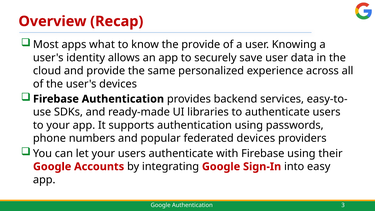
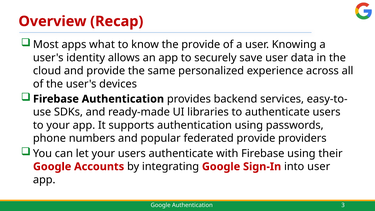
federated devices: devices -> provide (256, 138)
into easy: easy -> user (319, 167)
